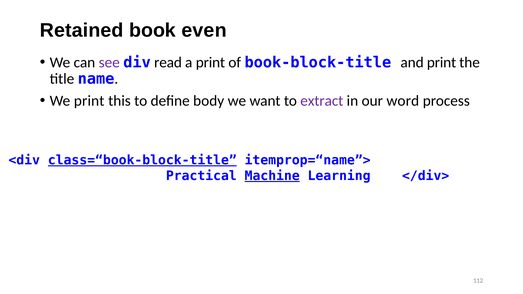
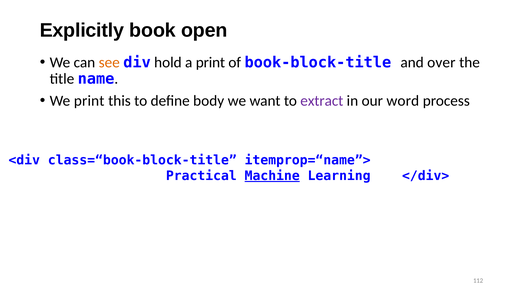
Retained: Retained -> Explicitly (82, 30)
even: even -> open (204, 30)
see colour: purple -> orange (109, 62)
read: read -> hold (168, 62)
and print: print -> over (441, 62)
class=“book-block-title underline: present -> none (142, 160)
